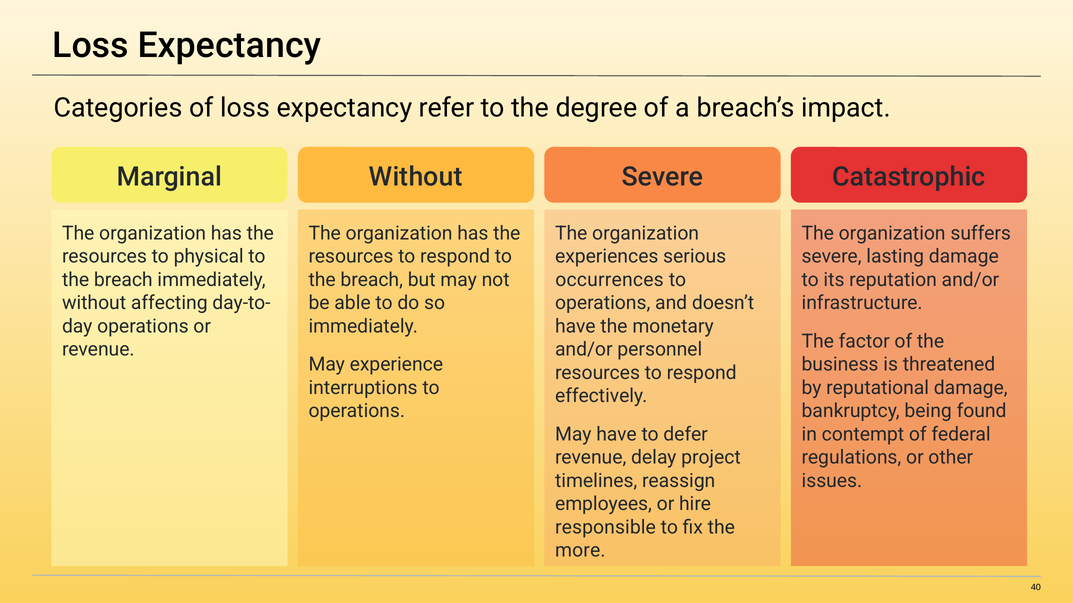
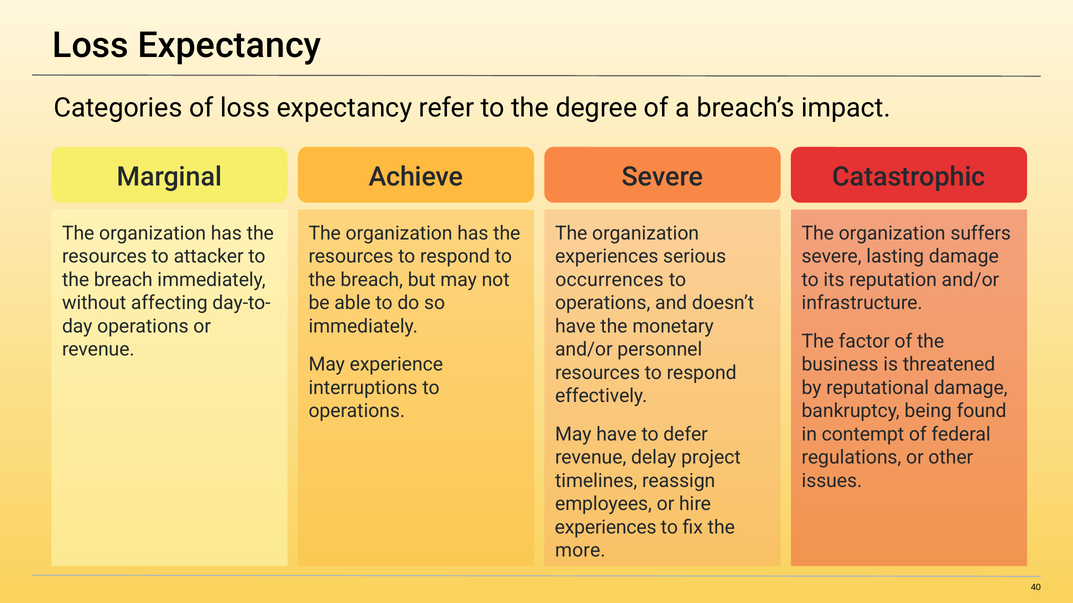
Marginal Without: Without -> Achieve (416, 177)
physical: physical -> attacker (209, 257)
responsible: responsible -> experiences (606, 528)
